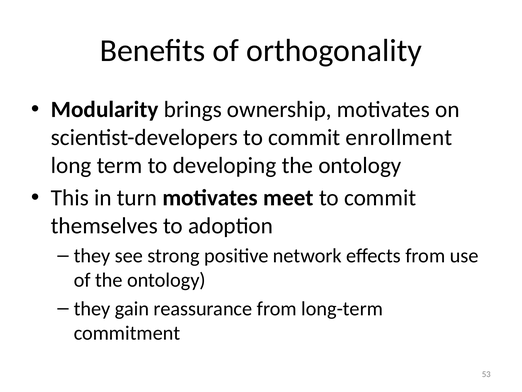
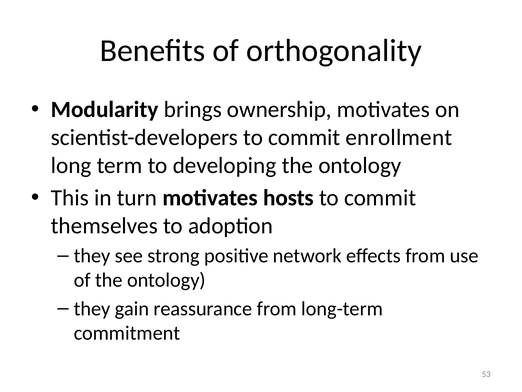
meet: meet -> hosts (288, 198)
